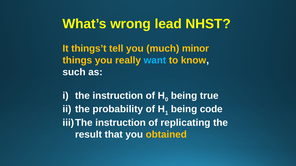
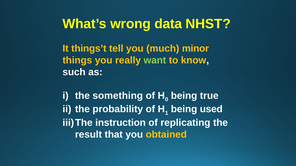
lead: lead -> data (168, 24)
want colour: light blue -> light green (155, 60)
the instruction: instruction -> something (118, 96)
code: code -> used (211, 109)
